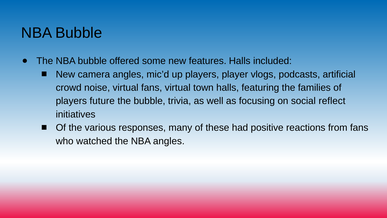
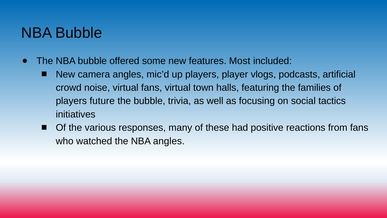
features Halls: Halls -> Most (240, 61)
reflect: reflect -> tactics (332, 101)
